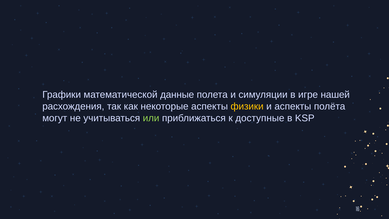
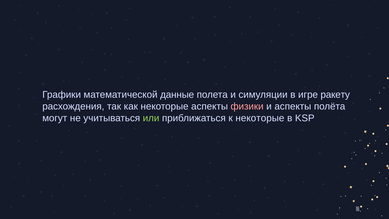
нашей: нашей -> ракету (335, 95)
физики colour: yellow -> pink (247, 106)
к доступные: доступные -> некоторые (260, 118)
